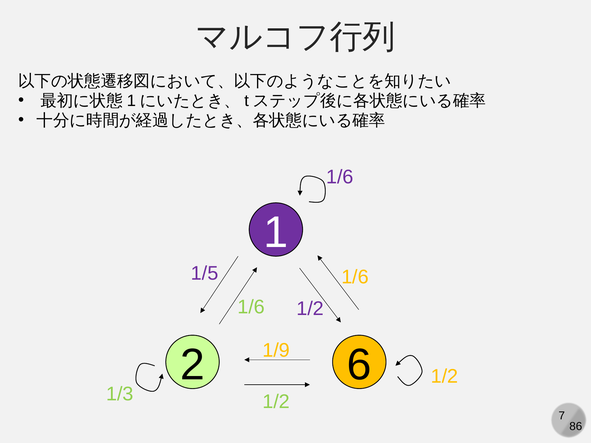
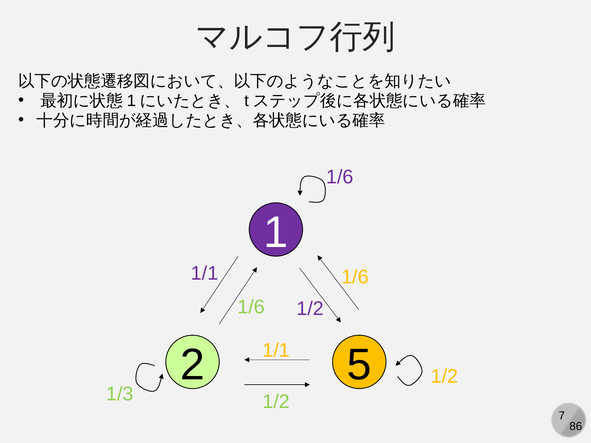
1/5: 1/5 -> 1/1 (205, 274)
1/9: 1/9 -> 1/1 (276, 350)
6: 6 -> 5 (359, 365)
